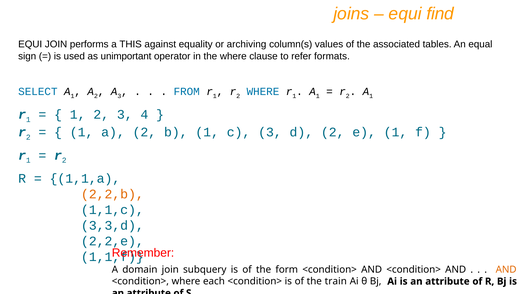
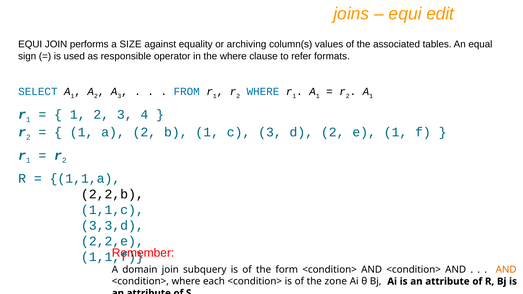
find: find -> edit (440, 14)
THIS: THIS -> SIZE (131, 44)
unimportant: unimportant -> responsible (126, 56)
2,2,b colour: orange -> black (112, 194)
train: train -> zone (336, 282)
